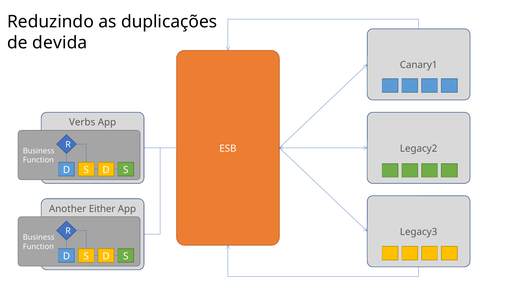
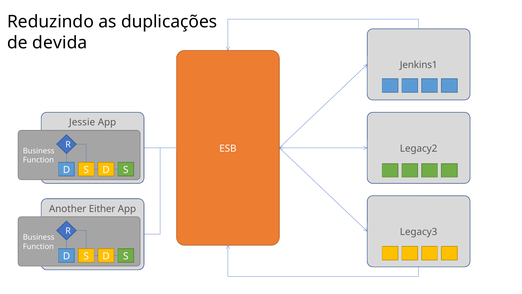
Canary1: Canary1 -> Jenkins1 (419, 65)
Verbs: Verbs -> Jessie (82, 122)
